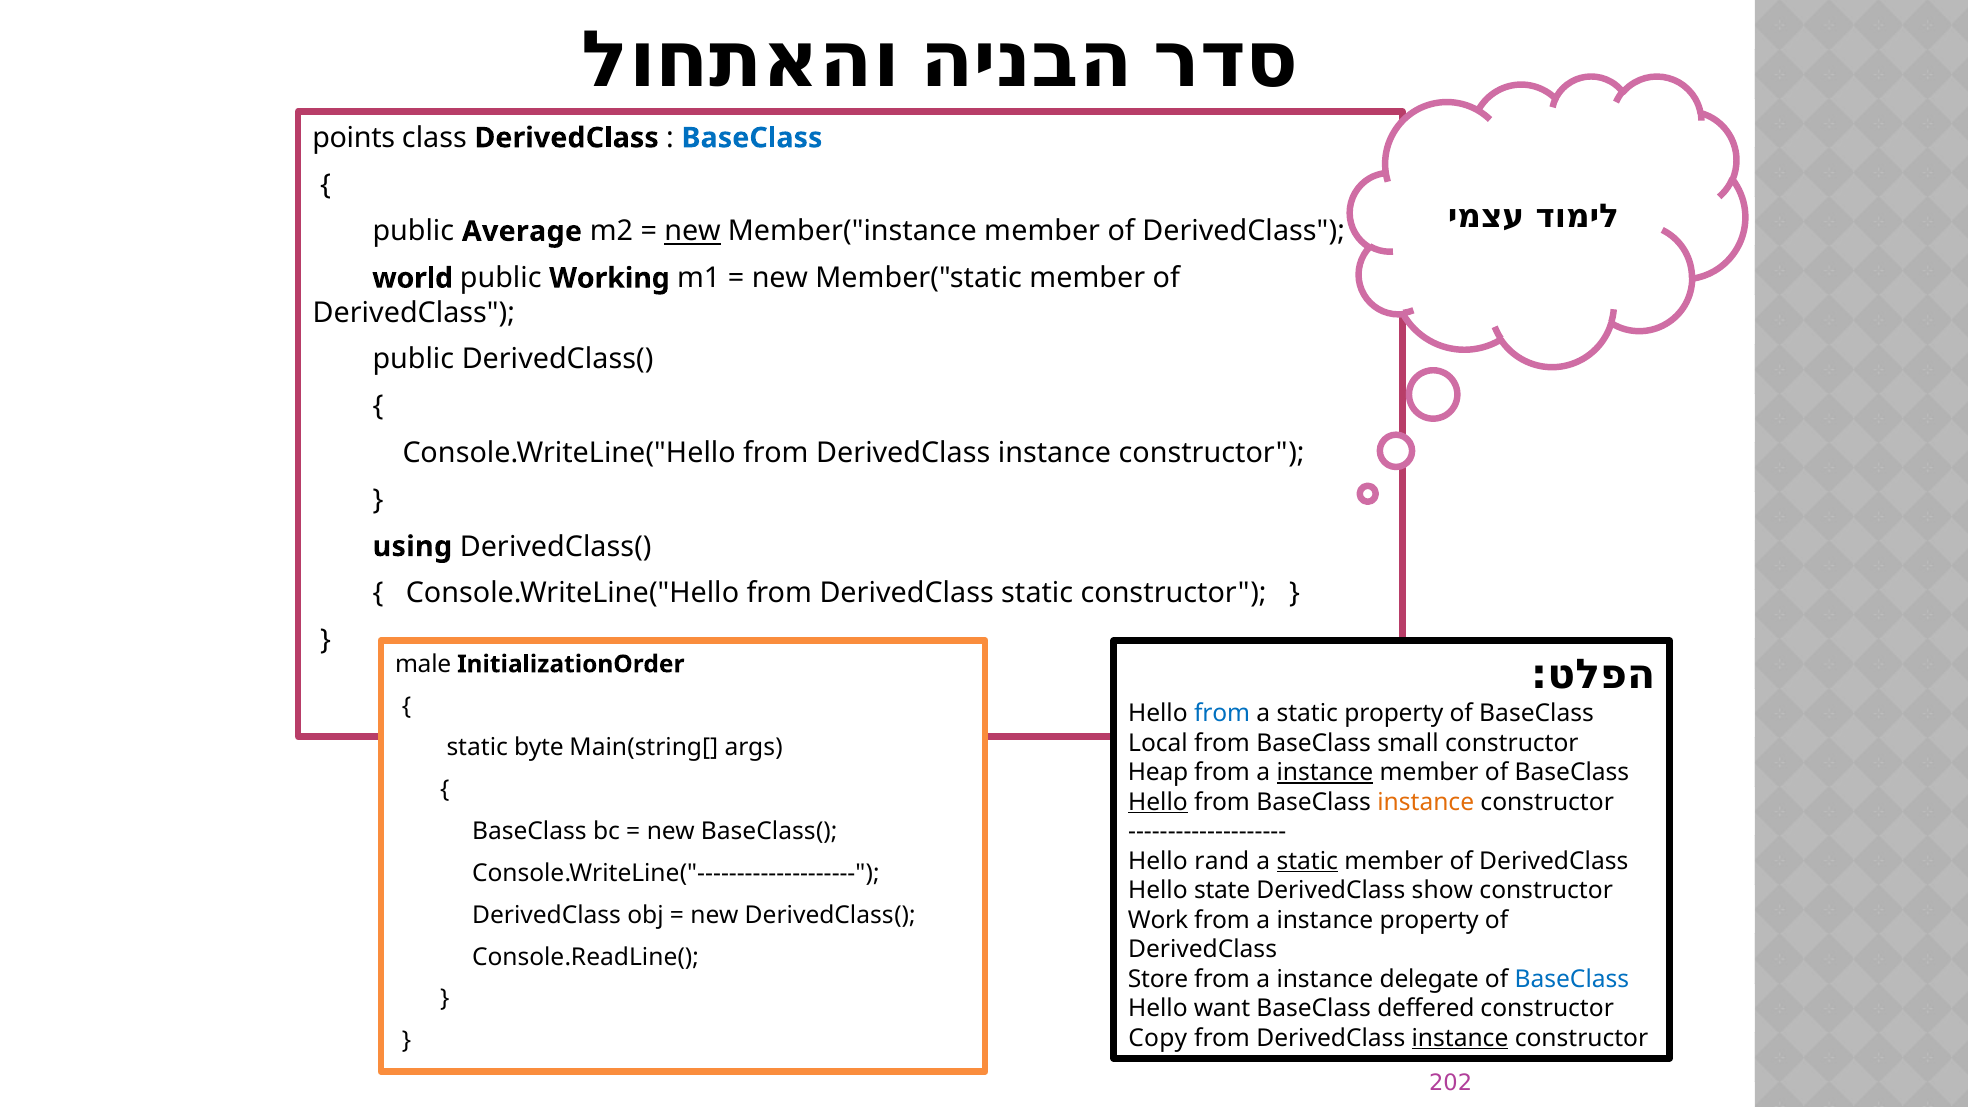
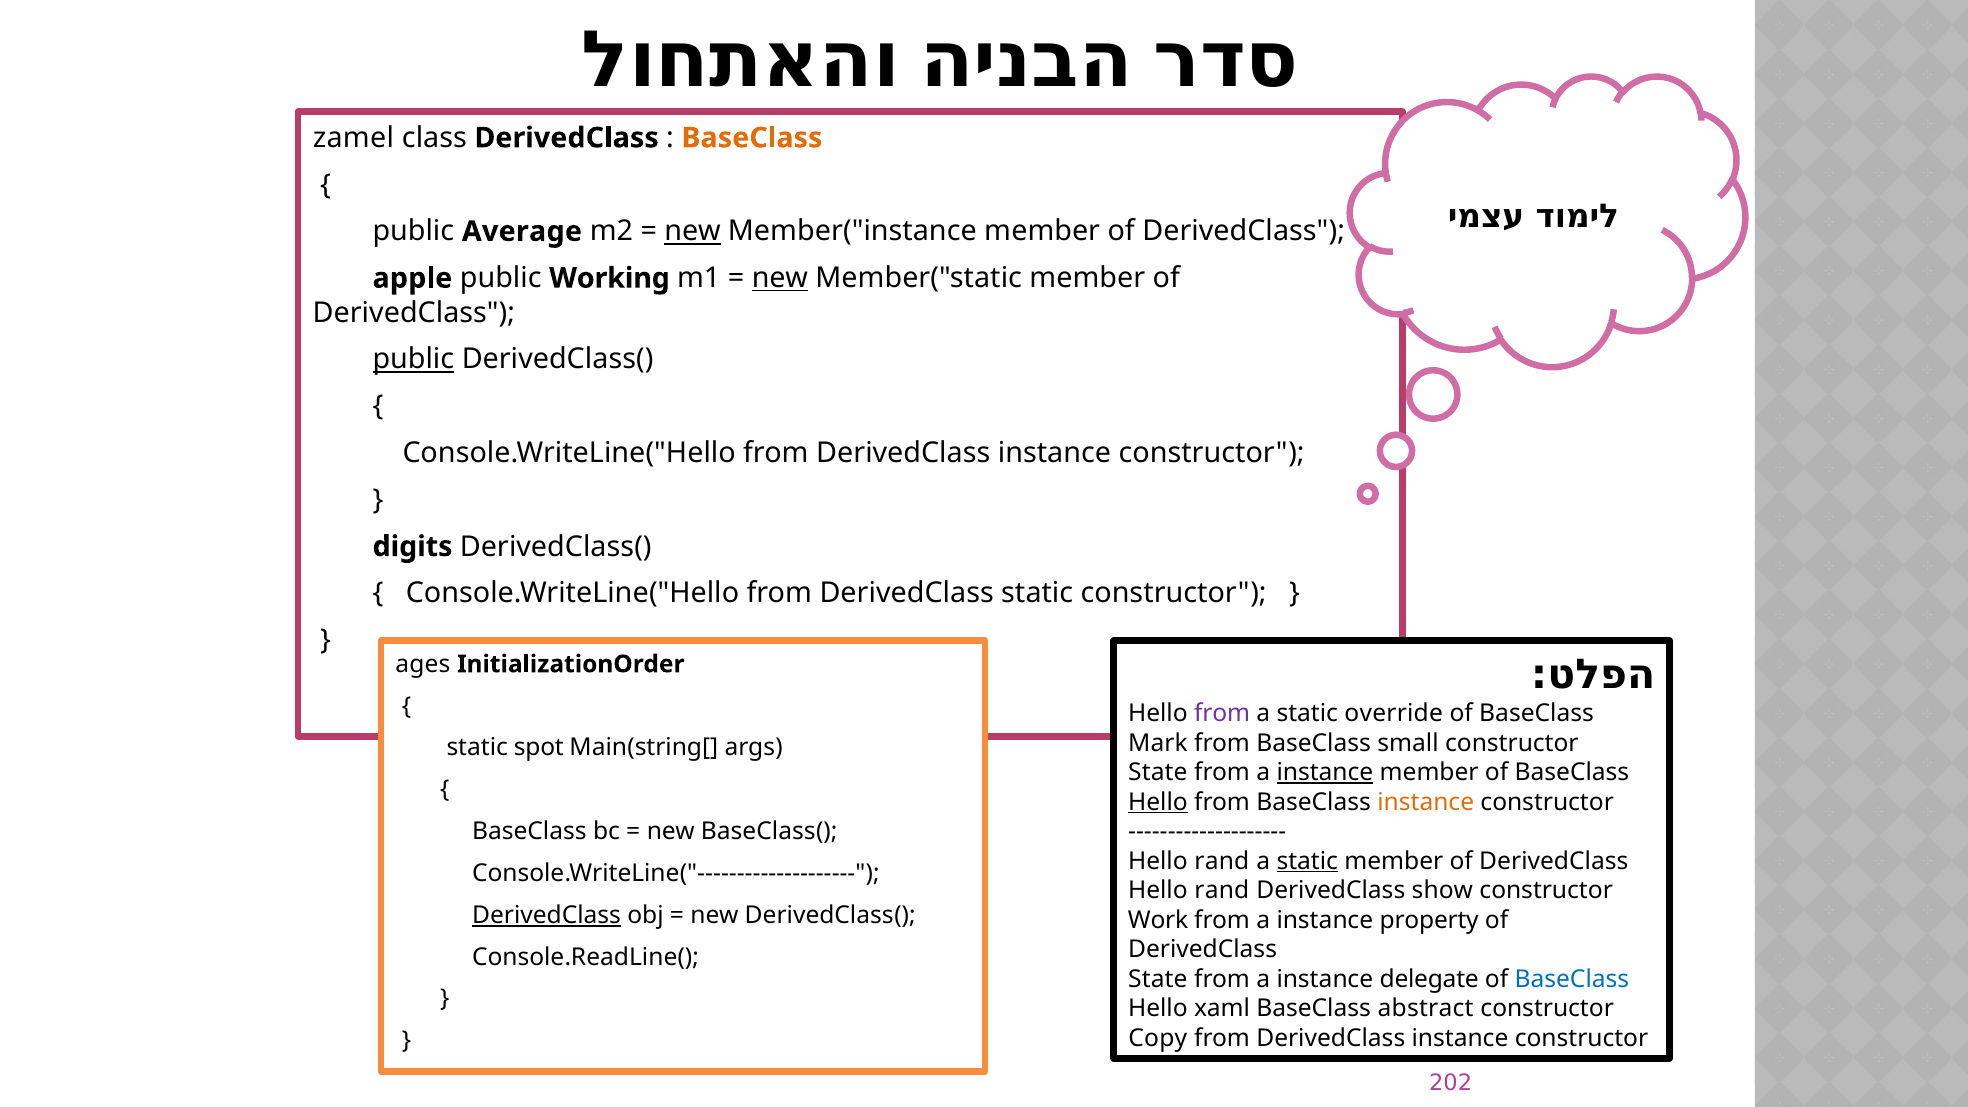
points: points -> zamel (353, 138)
BaseClass colour: blue -> orange (752, 138)
world: world -> apple (412, 278)
new underline: none -> present (780, 278)
public underline: none -> present (413, 359)
using: using -> digits (413, 547)
male: male -> ages (423, 664)
from colour: blue -> purple (1222, 713)
static property: property -> override (1394, 713)
Local: Local -> Mark (1158, 743)
byte: byte -> spot (539, 748)
Heap: Heap -> State (1158, 772)
state: state -> rand (1222, 891)
DerivedClass underline: none -> present (547, 915)
Store: Store -> State (1158, 979)
want: want -> xaml (1222, 1009)
deffered: deffered -> abstract (1426, 1009)
instance underline: present -> none (1460, 1038)
